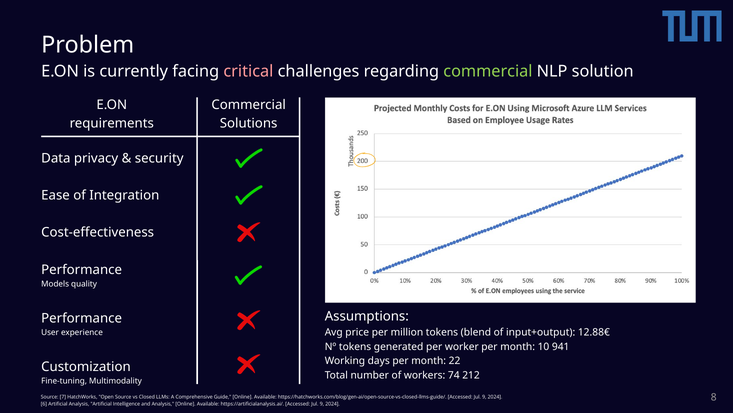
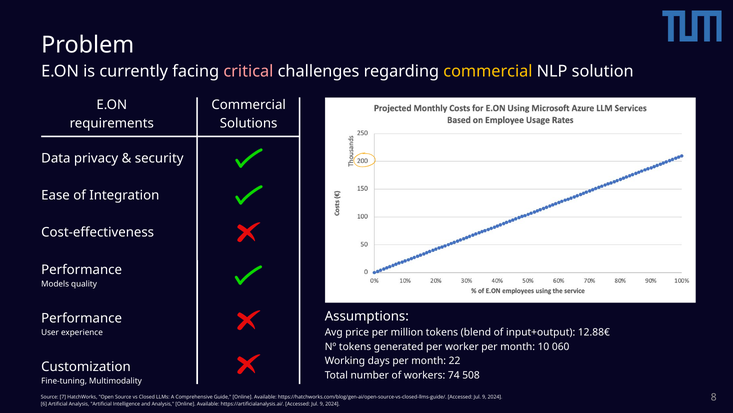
commercial colour: light green -> yellow (488, 71)
941: 941 -> 060 (561, 346)
212: 212 -> 508 (471, 375)
